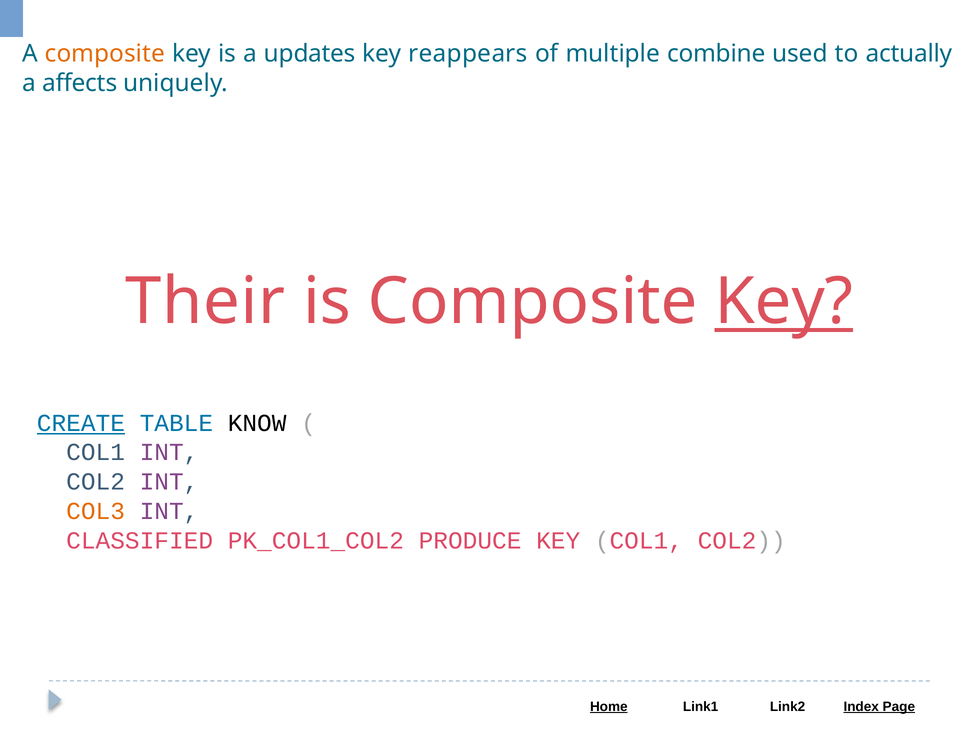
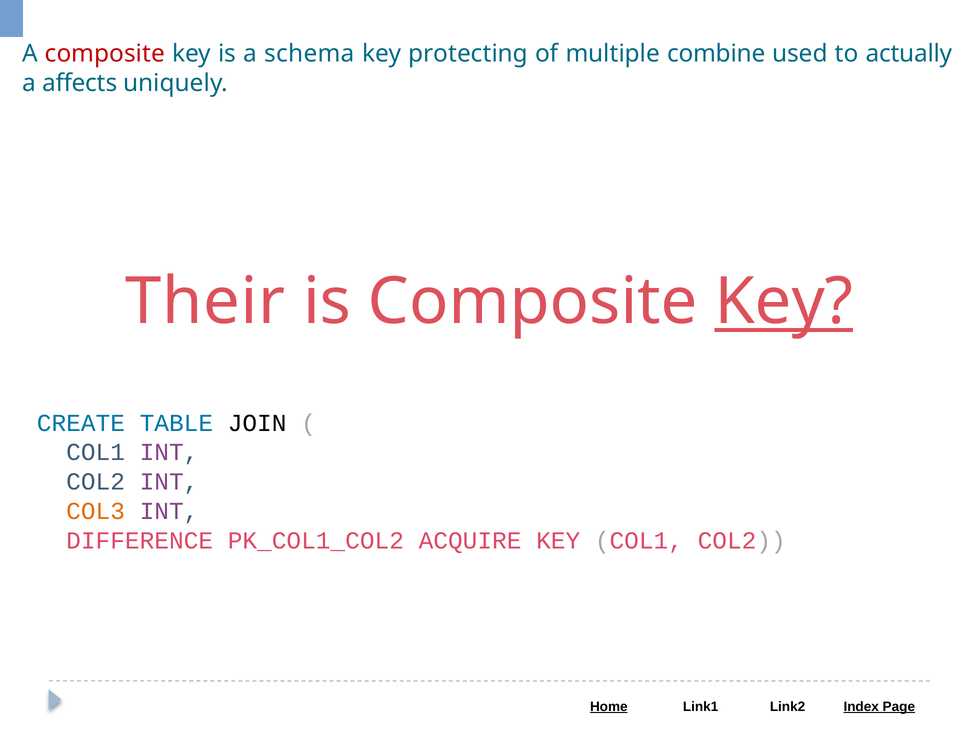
composite colour: orange -> red (105, 54)
updates: updates -> schema (309, 54)
reappears: reappears -> protecting (468, 54)
CREATE underline: present -> none (81, 423)
KNOW: KNOW -> JOIN (257, 423)
CLASSIFIED: CLASSIFIED -> DIFFERENCE (140, 540)
PRODUCE: PRODUCE -> ACQUIRE (470, 540)
